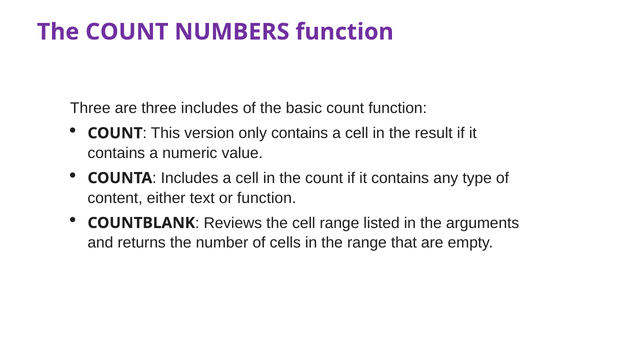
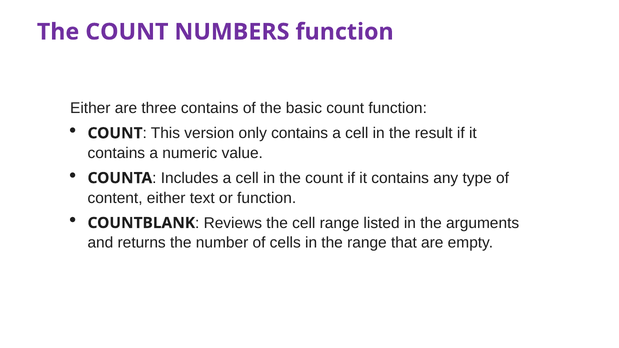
Three: Three -> Either (90, 108)
three includes: includes -> contains (210, 108)
